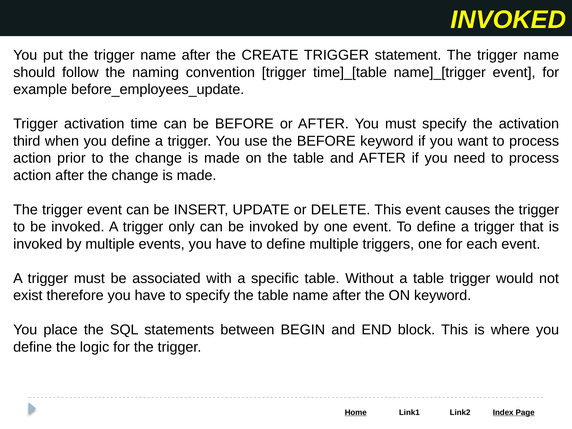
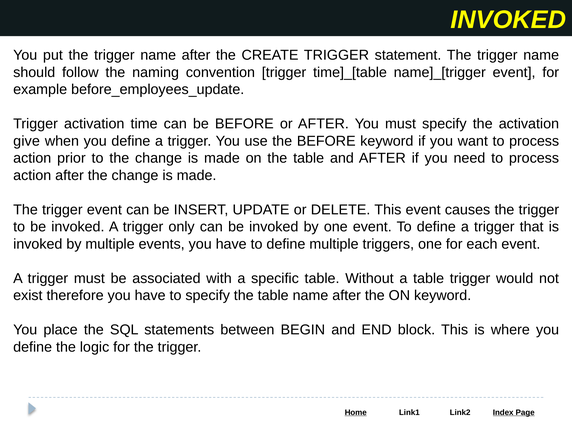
third: third -> give (27, 141)
